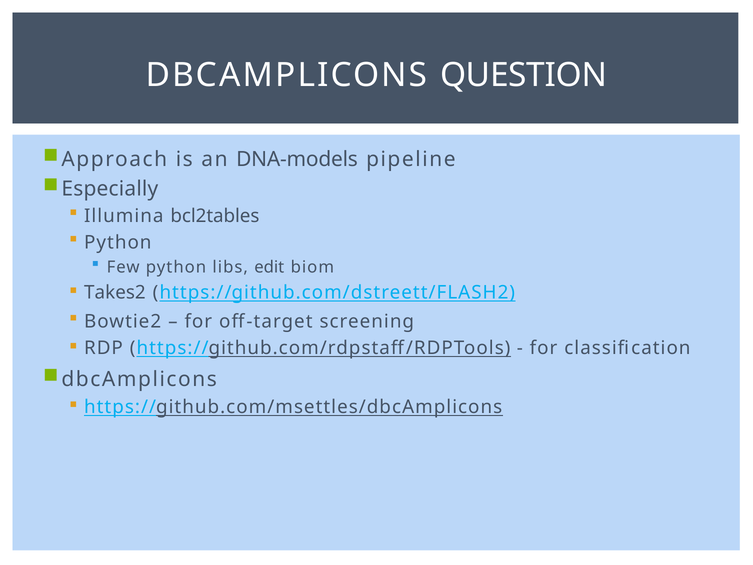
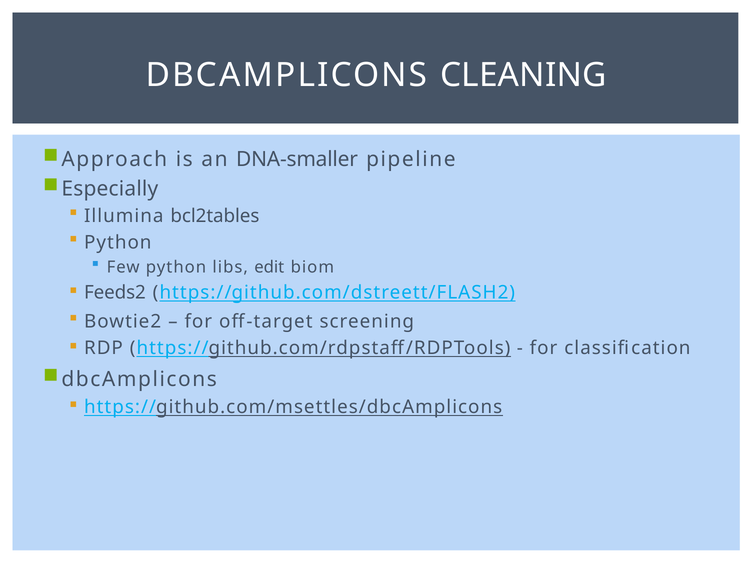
QUESTION: QUESTION -> CLEANING (523, 75)
DNA-models: DNA-models -> DNA-smaller (297, 159)
Takes2: Takes2 -> Feeds2 (115, 292)
